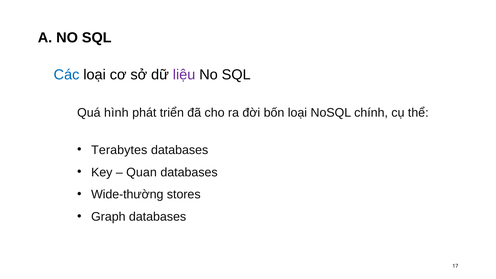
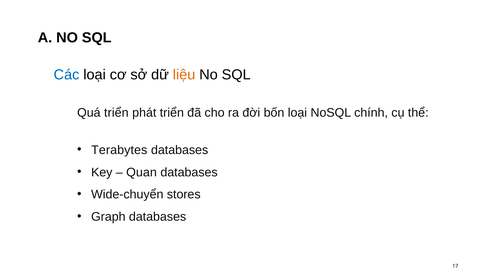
liệu colour: purple -> orange (184, 75)
Quá hình: hình -> triển (116, 113)
Wide-thường: Wide-thường -> Wide-chuyển (127, 195)
